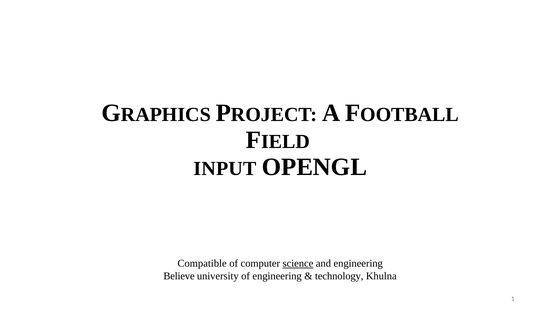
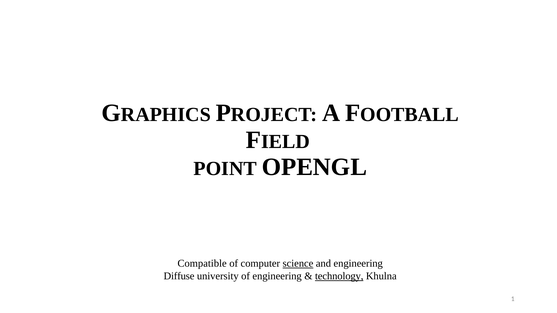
INPUT: INPUT -> POINT (225, 169)
Believe: Believe -> Diffuse (179, 276)
technology underline: none -> present (339, 276)
